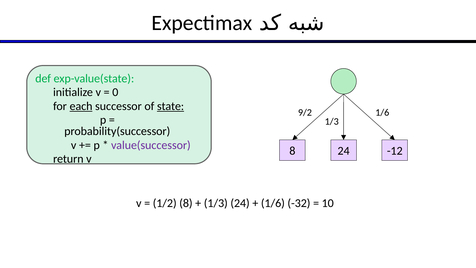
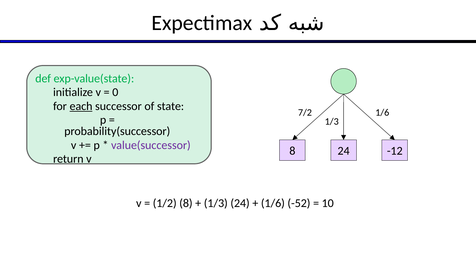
state underline: present -> none (171, 106)
9/2: 9/2 -> 7/2 (305, 113)
-32: -32 -> -52 (299, 203)
